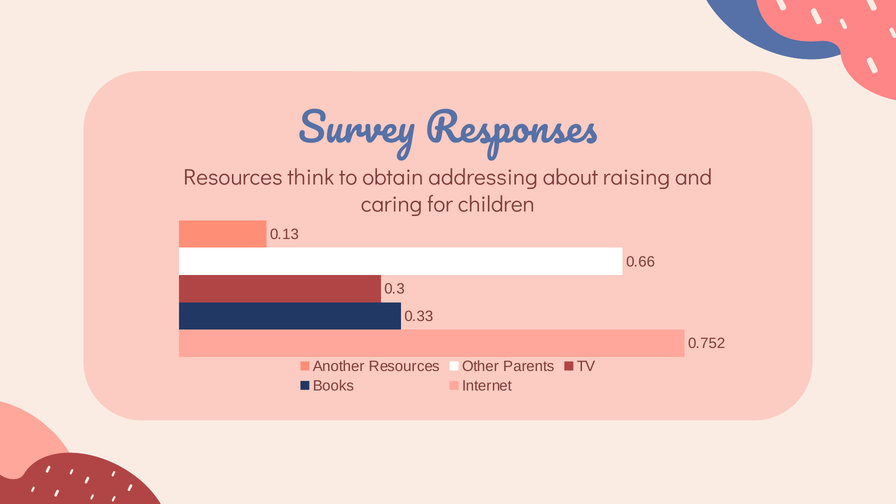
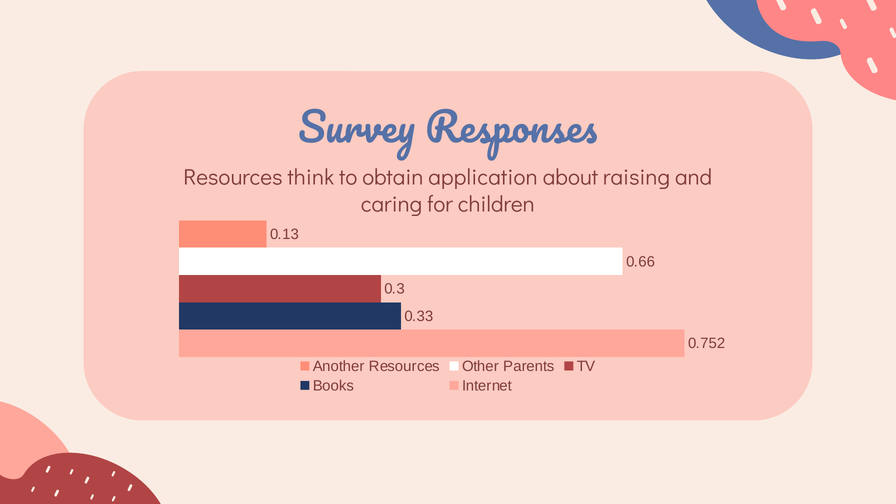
addressing: addressing -> application (483, 177)
